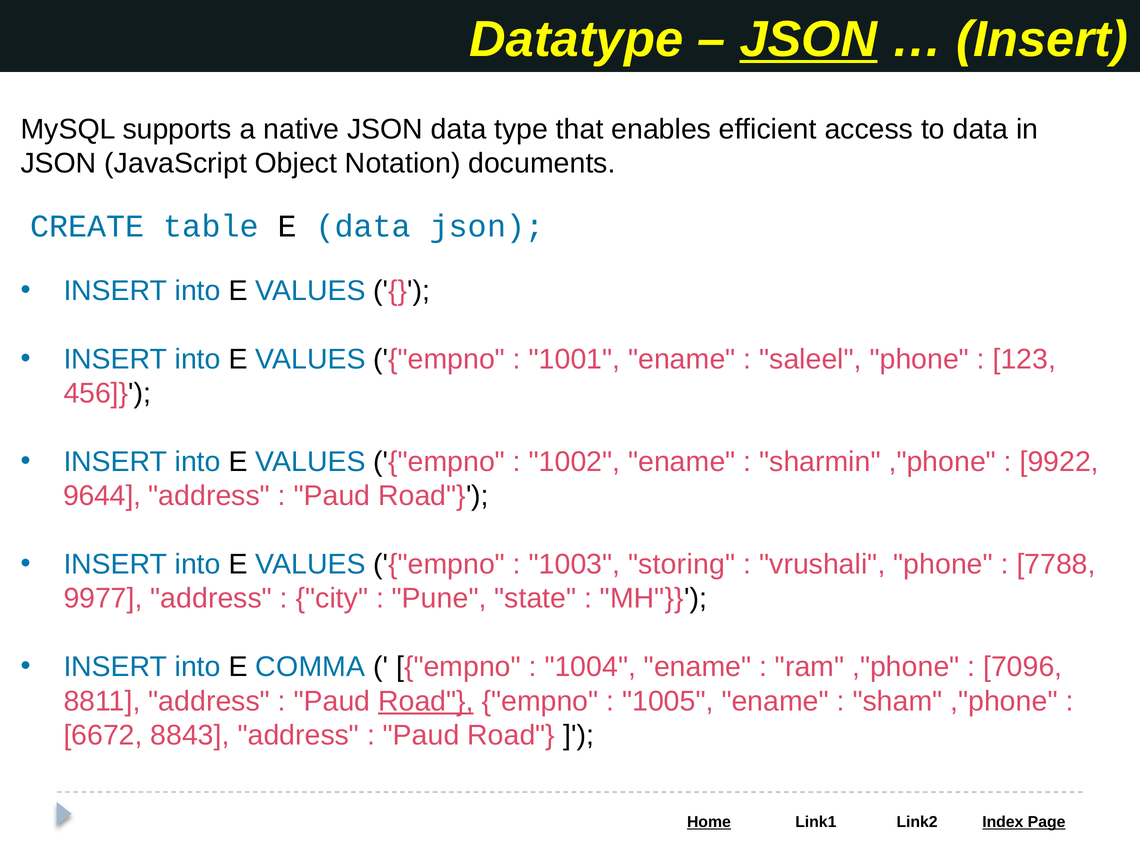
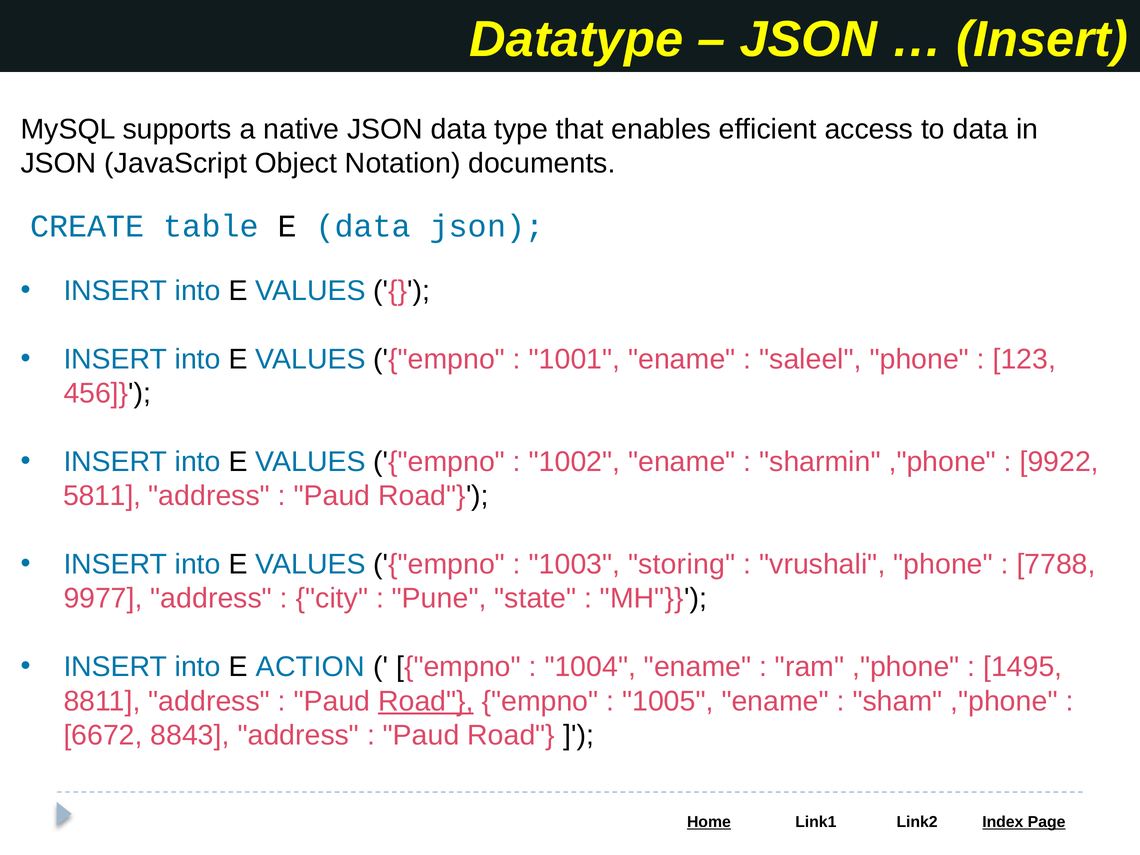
JSON underline: present -> none (808, 40)
9644: 9644 -> 5811 (102, 496)
COMMA: COMMA -> ACTION (310, 667)
7096: 7096 -> 1495 (1023, 667)
